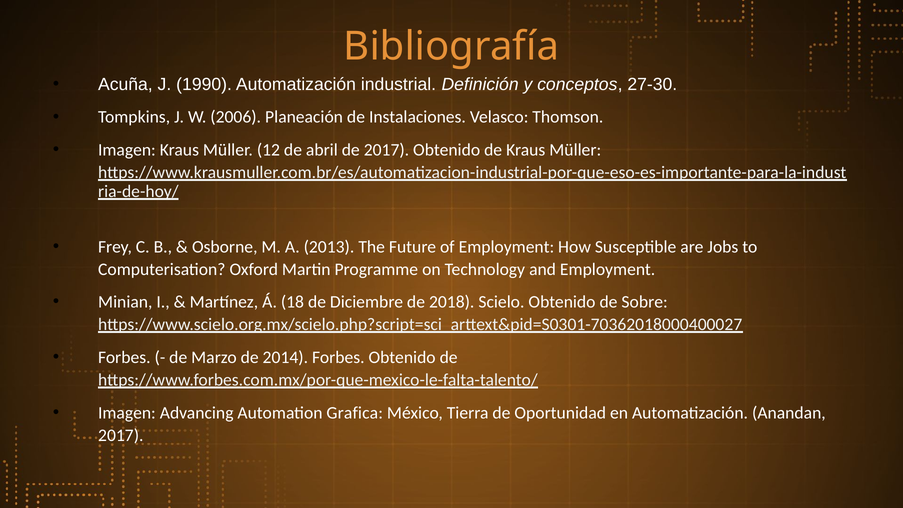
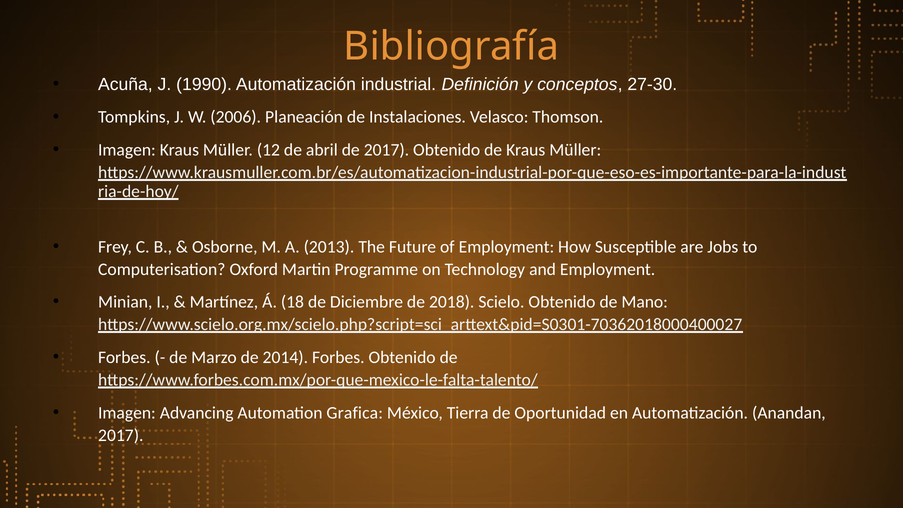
Sobre: Sobre -> Mano (645, 302)
